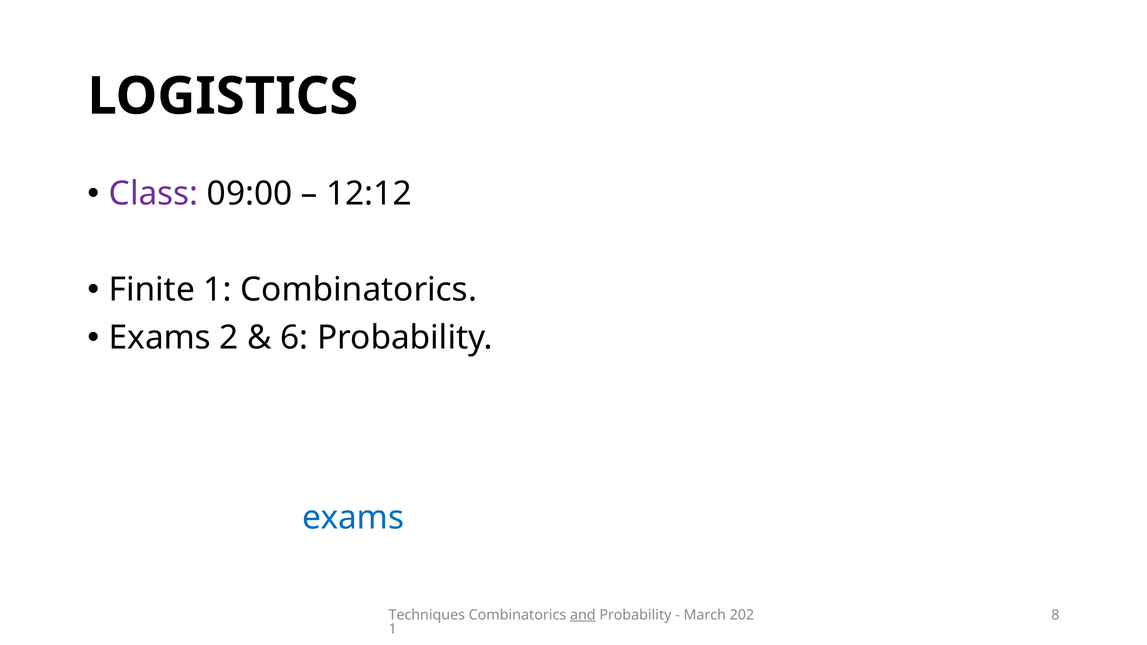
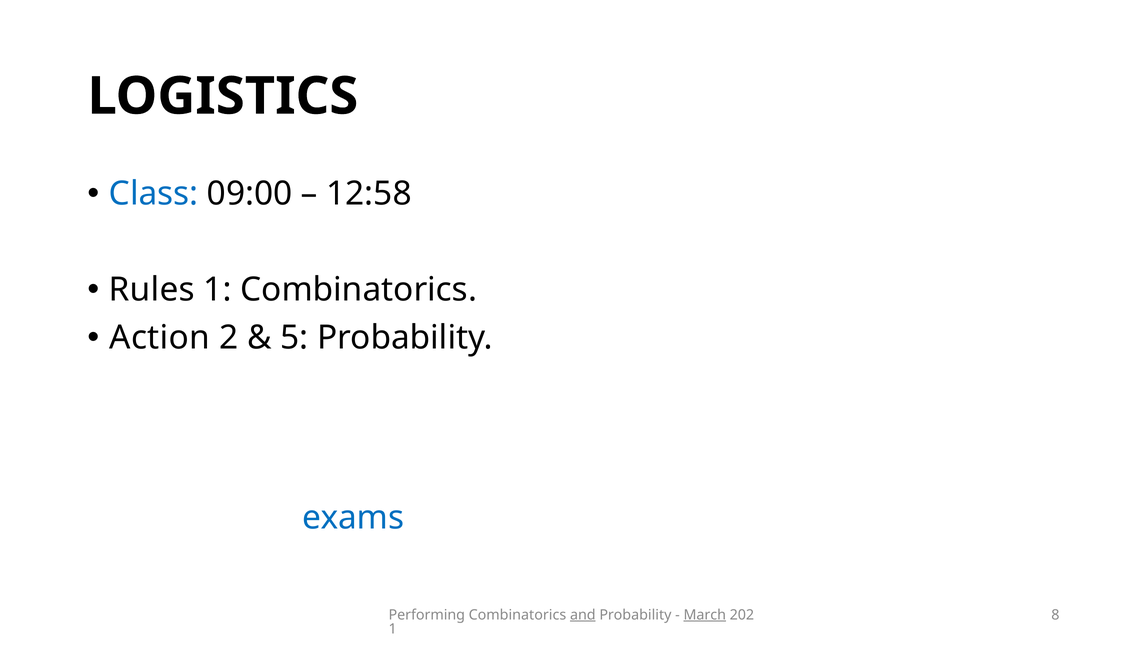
Class colour: purple -> blue (154, 194)
12:12: 12:12 -> 12:58 (369, 194)
Finite: Finite -> Rules (152, 290)
Exams: Exams -> Action (160, 338)
6: 6 -> 5 (294, 338)
Techniques: Techniques -> Performing (427, 615)
March underline: none -> present (705, 615)
